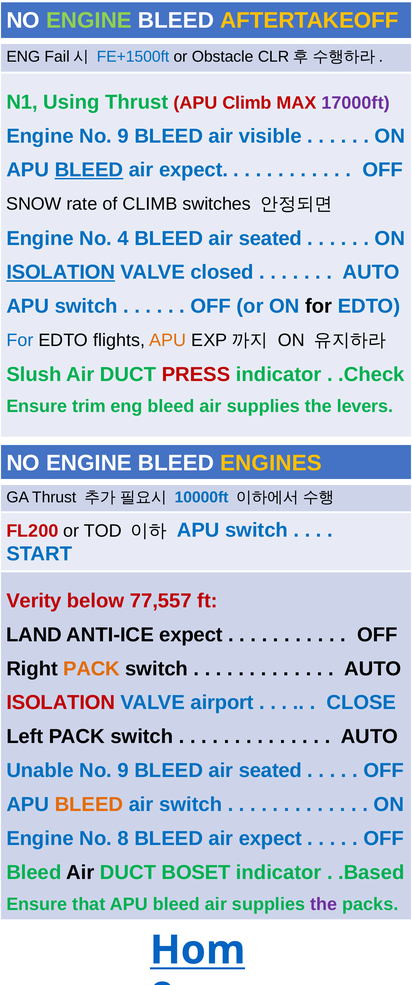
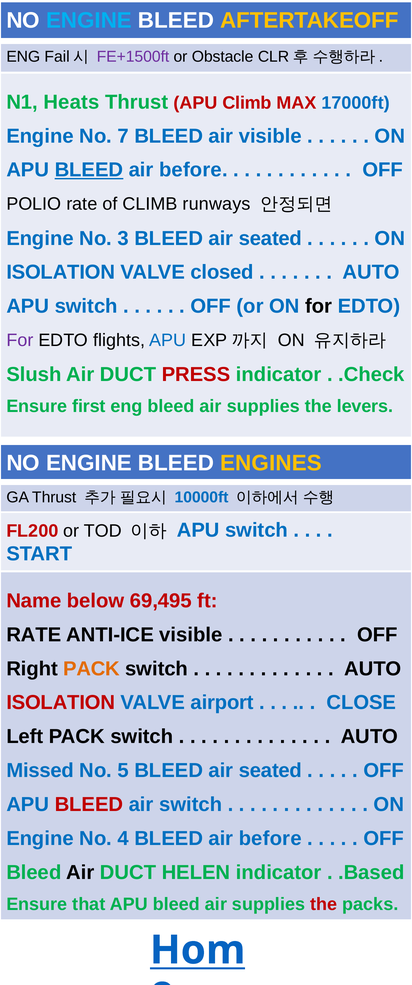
ENGINE colour: light green -> light blue (89, 20)
FE+1500ft colour: blue -> purple (133, 57)
Using: Using -> Heats (71, 102)
17000ft colour: purple -> blue (356, 103)
Engine No 9: 9 -> 7 (123, 136)
expect: expect -> before (193, 170)
SNOW: SNOW -> POLIO (34, 204)
switches: switches -> runways (217, 204)
4: 4 -> 3 (123, 239)
ISOLATION underline: present -> none (61, 273)
For colour: blue -> purple (20, 341)
APU colour: orange -> blue (168, 341)
trim: trim -> first (89, 407)
Verity: Verity -> Name (34, 601)
77,557: 77,557 -> 69,495 (161, 601)
LAND: LAND -> RATE (34, 635)
ANTI-ICE expect: expect -> visible (191, 635)
Unable: Unable -> Missed (40, 771)
9: 9 -> 5 (123, 771)
BLEED colour: orange -> red (89, 805)
8: 8 -> 4 (123, 839)
expect: expect -> before (270, 839)
BOSET: BOSET -> HELEN (196, 873)
the colour: purple -> red (324, 905)
